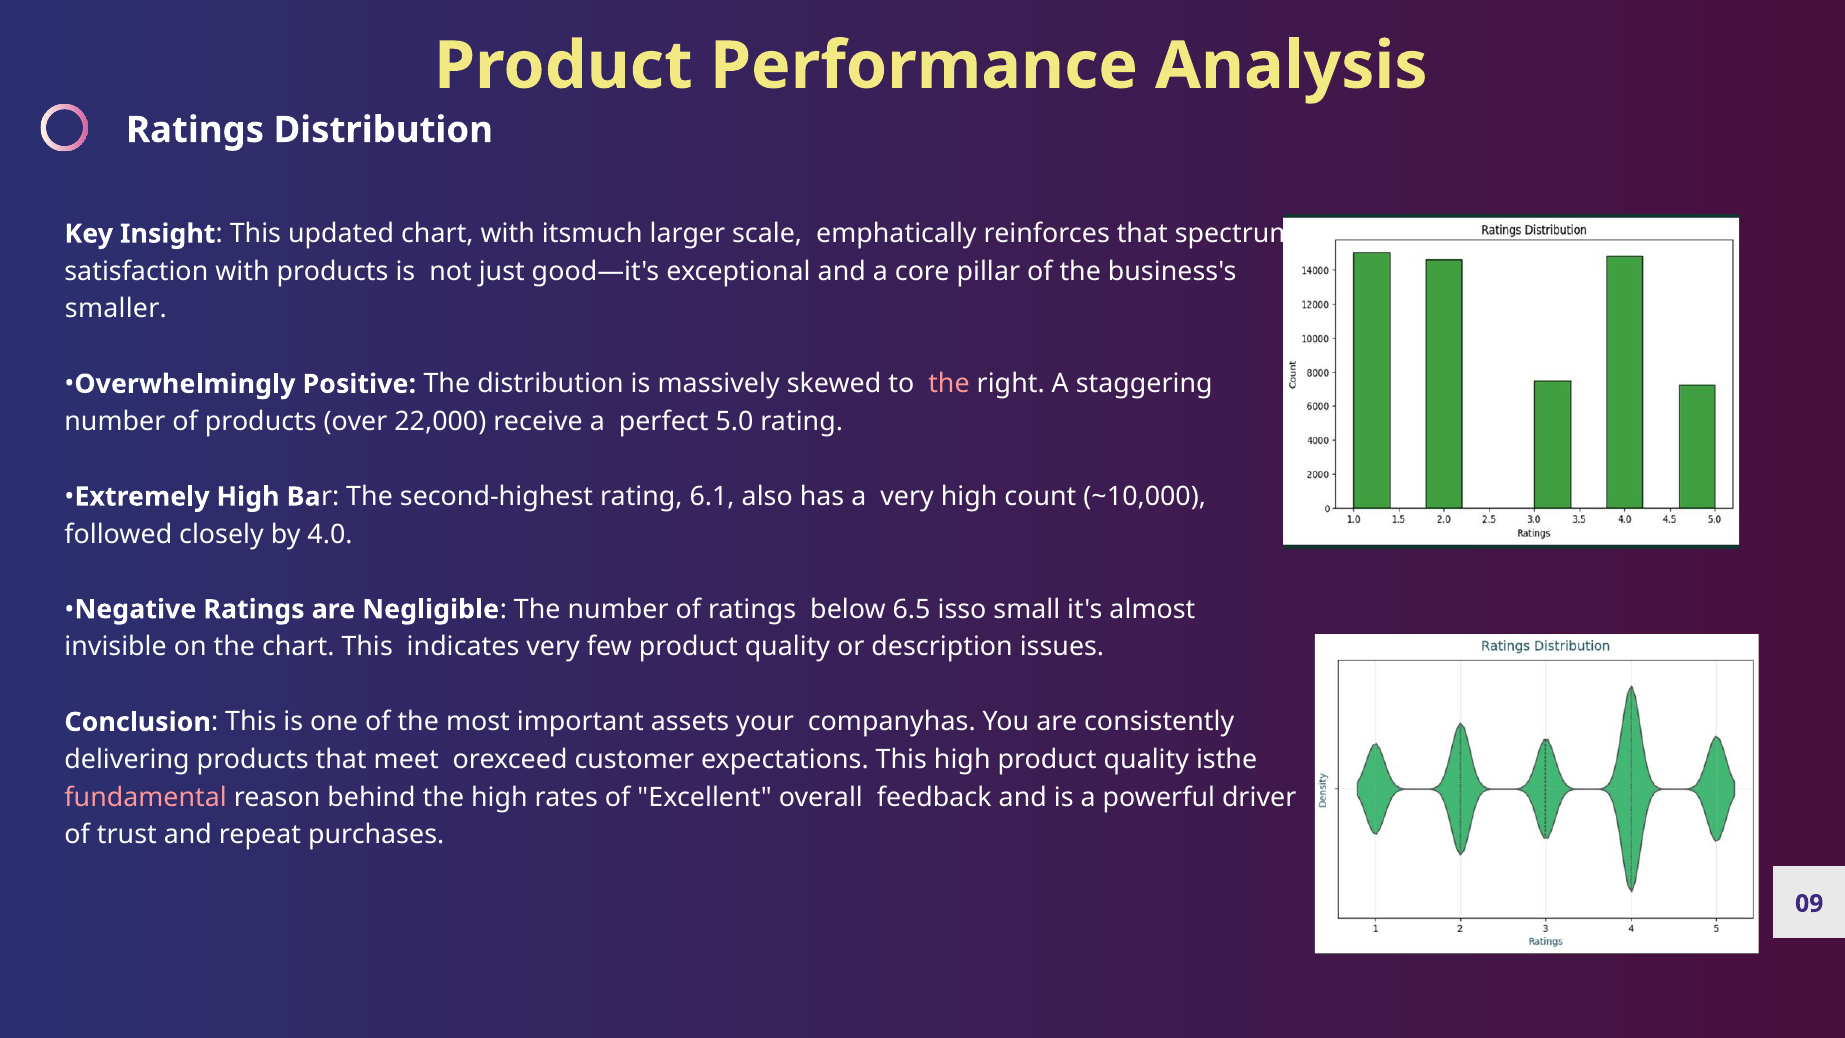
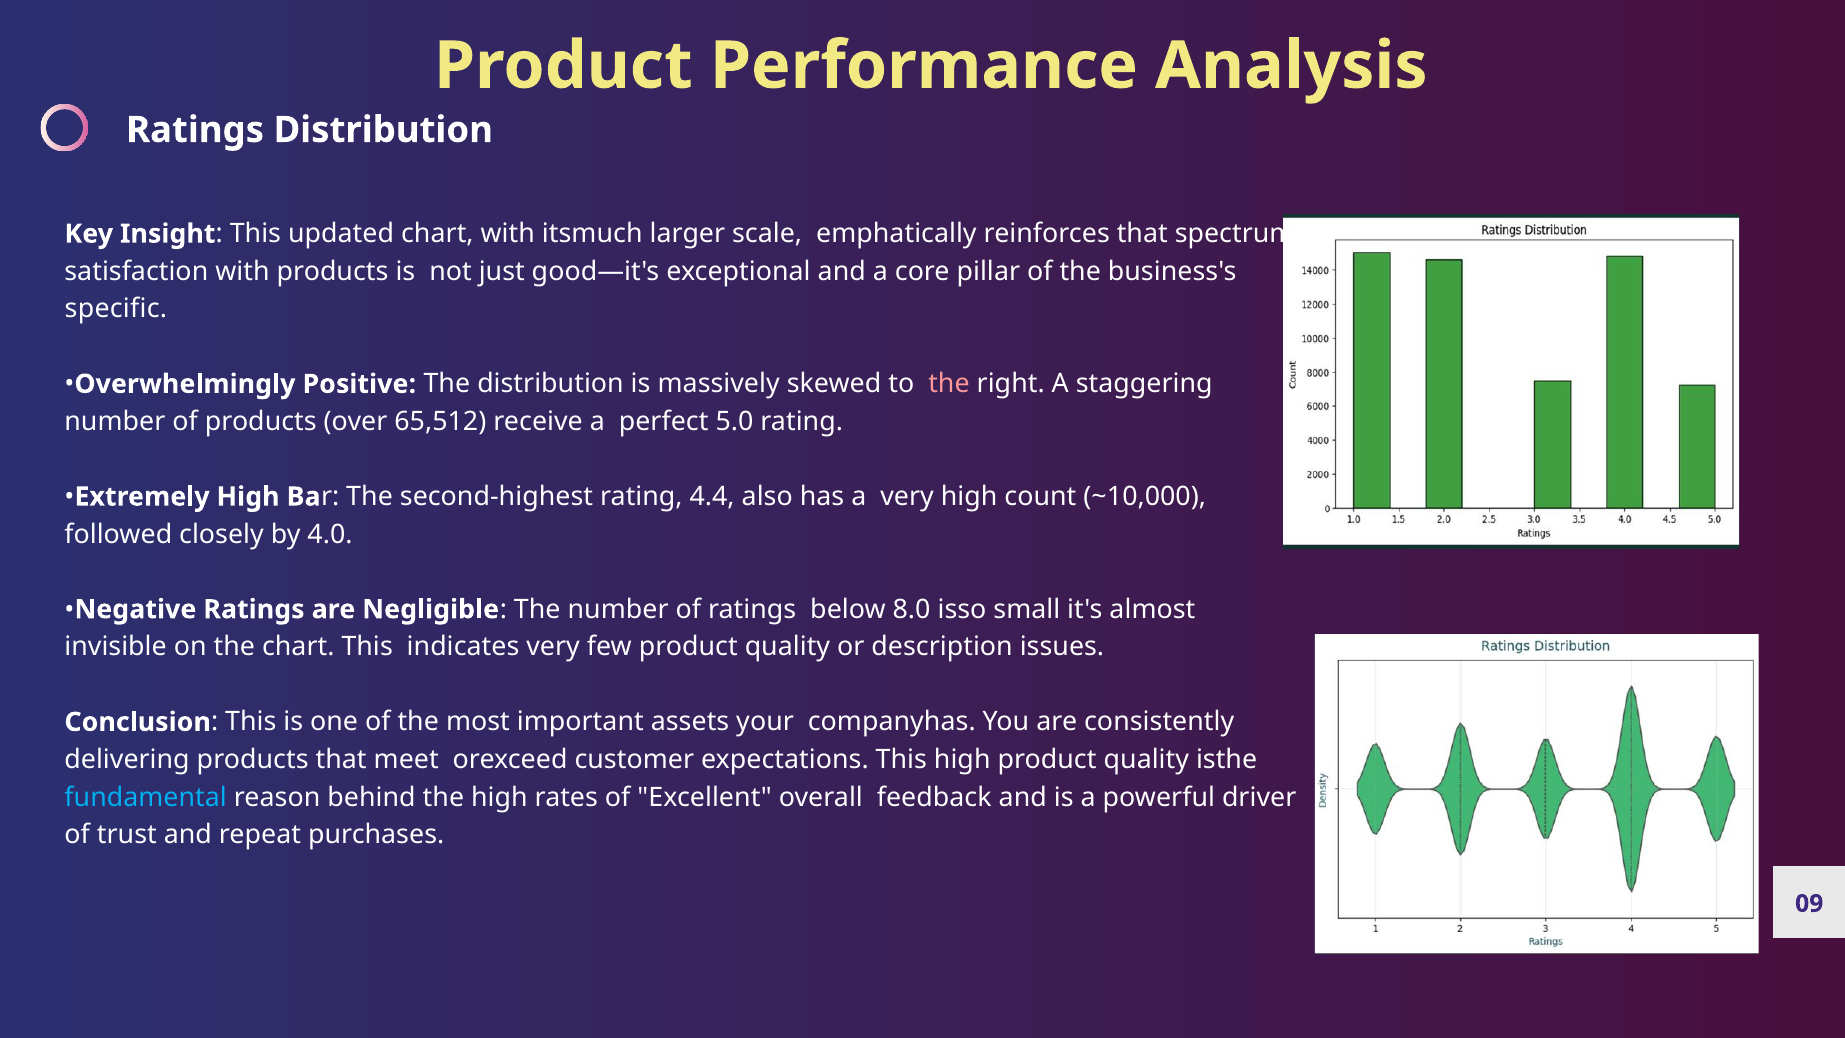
smaller: smaller -> specific (116, 309)
22,000: 22,000 -> 65,512 (440, 422)
6.1: 6.1 -> 4.4 (712, 497)
6.5: 6.5 -> 8.0 (912, 609)
fundamental colour: pink -> light blue (146, 797)
